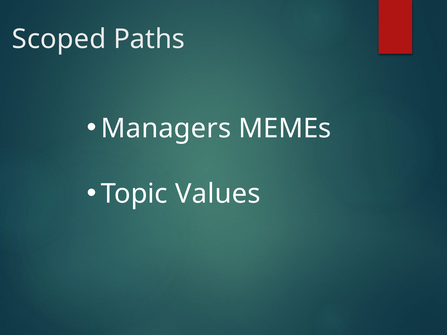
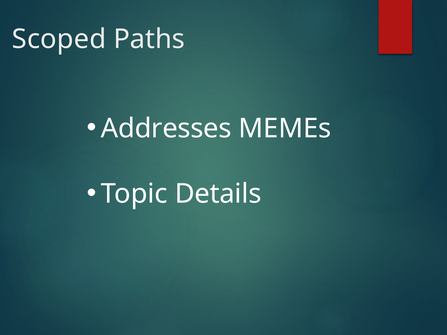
Managers: Managers -> Addresses (166, 129)
Values: Values -> Details (218, 194)
